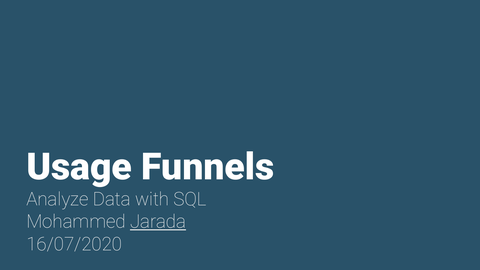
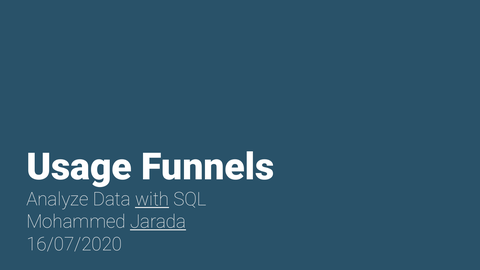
with underline: none -> present (152, 199)
